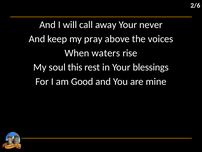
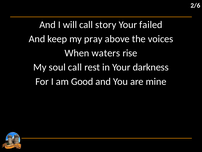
away: away -> story (106, 25)
never: never -> failed (151, 25)
soul this: this -> call (75, 67)
blessings: blessings -> darkness (151, 67)
